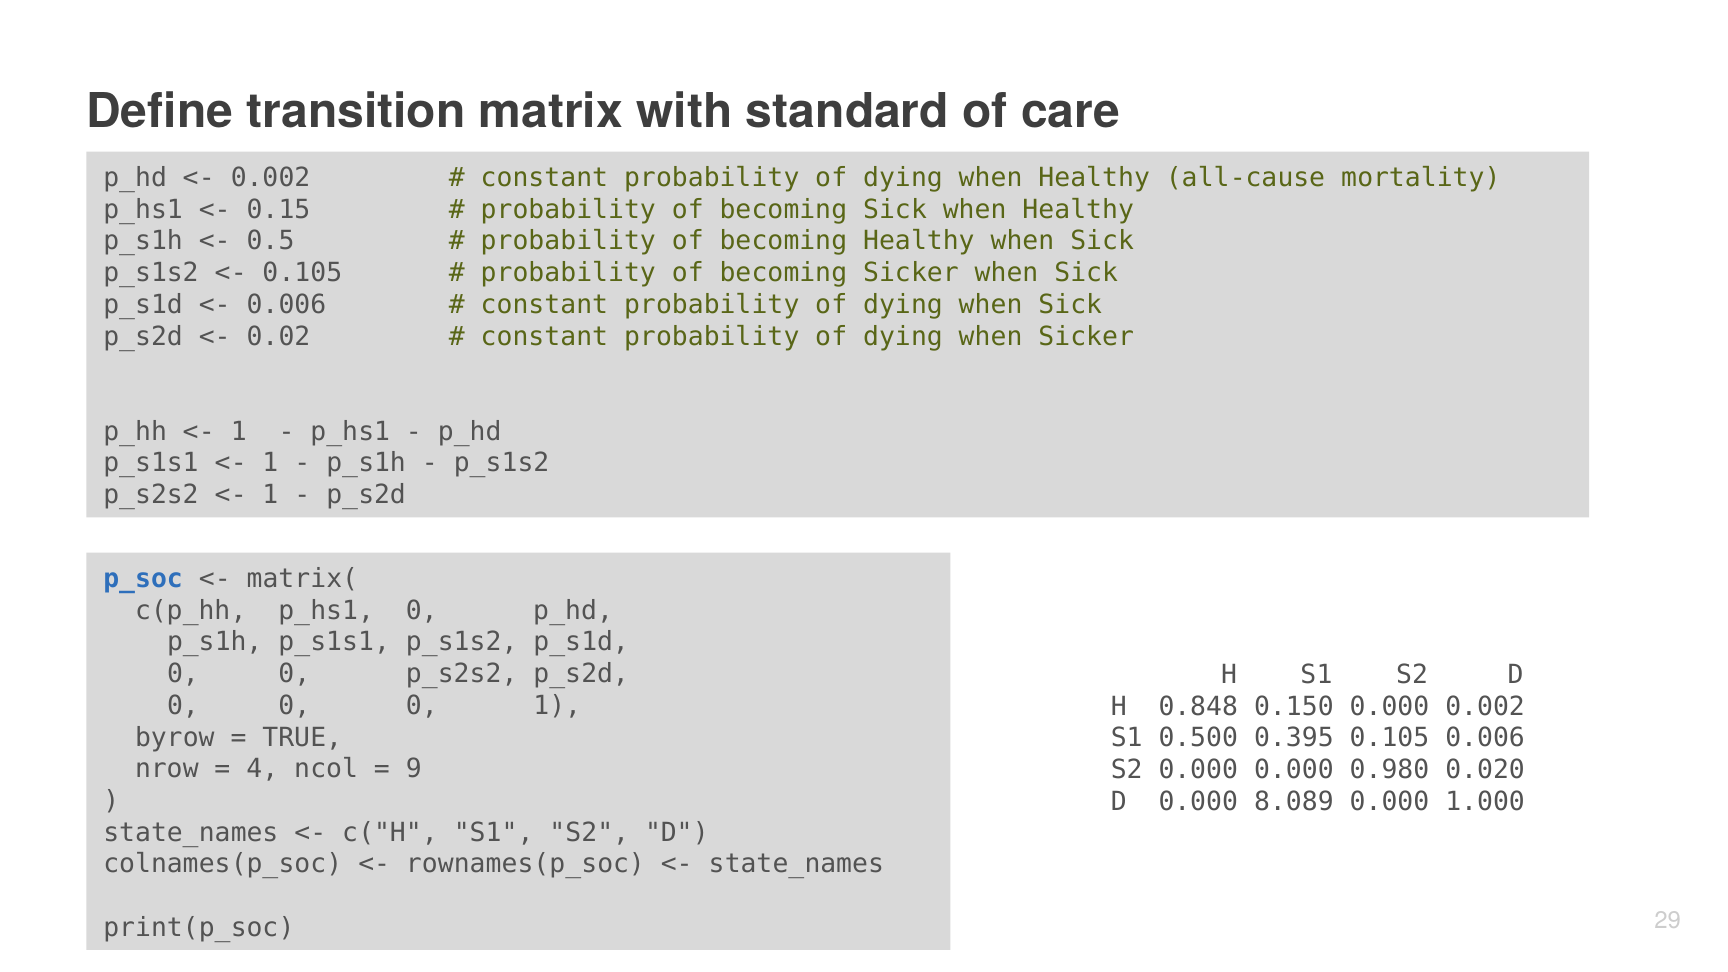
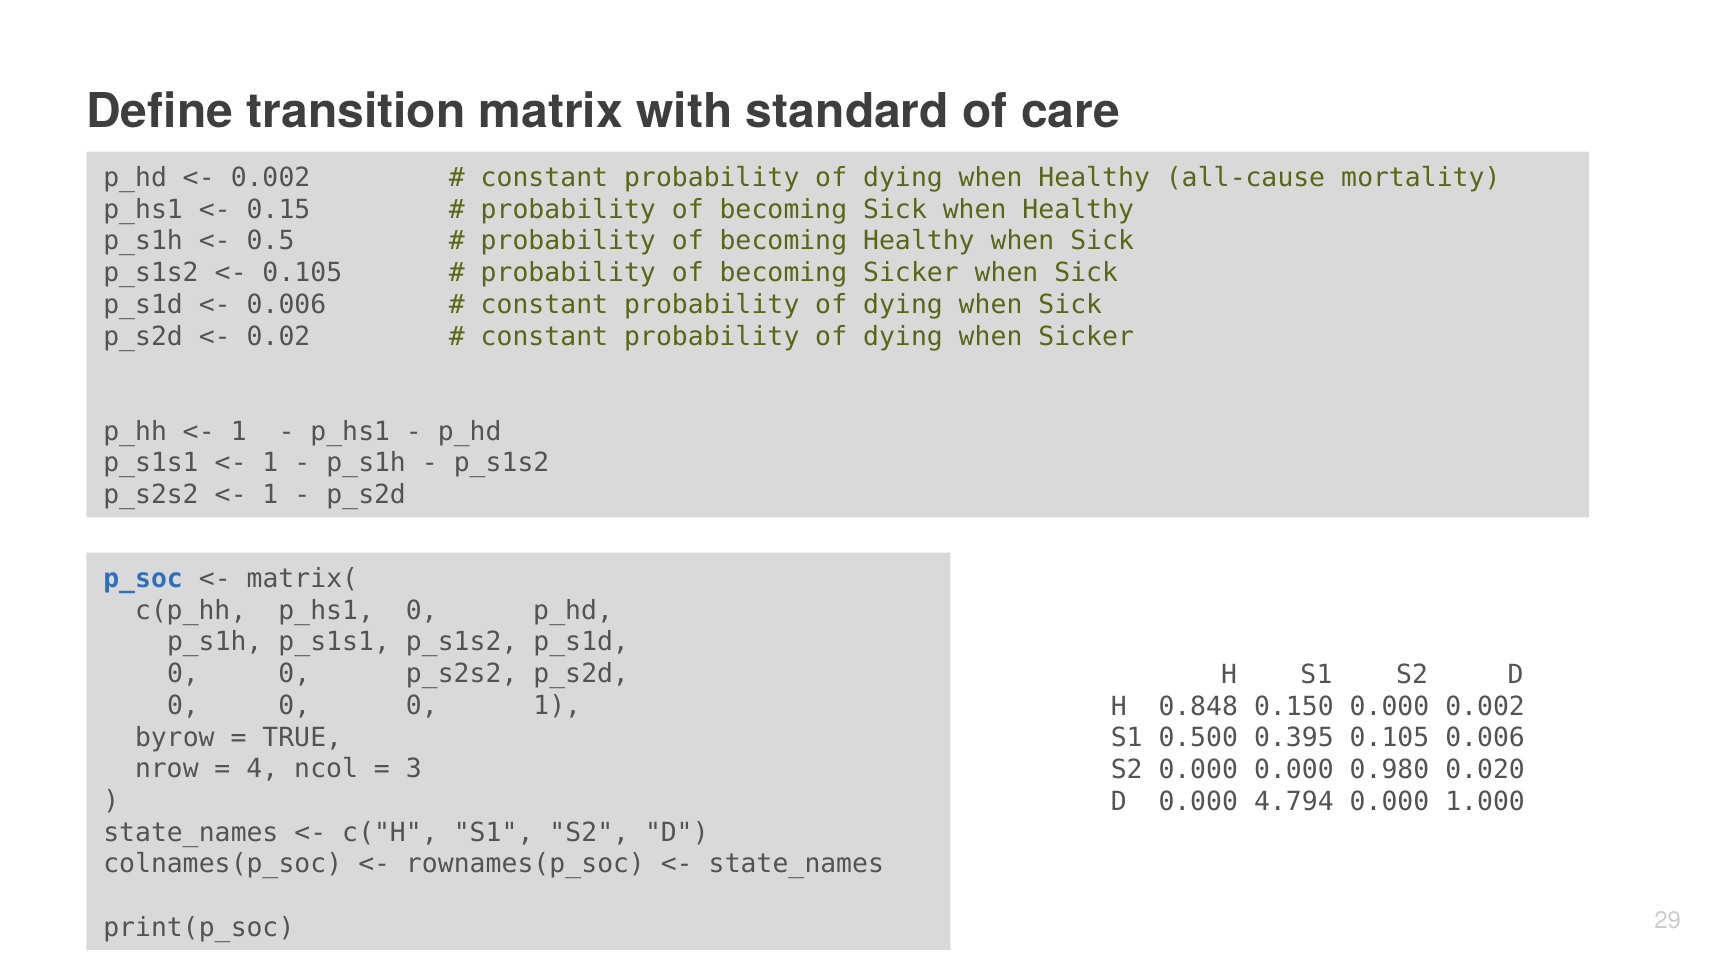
9: 9 -> 3 (414, 769)
8.089: 8.089 -> 4.794 (1294, 802)
